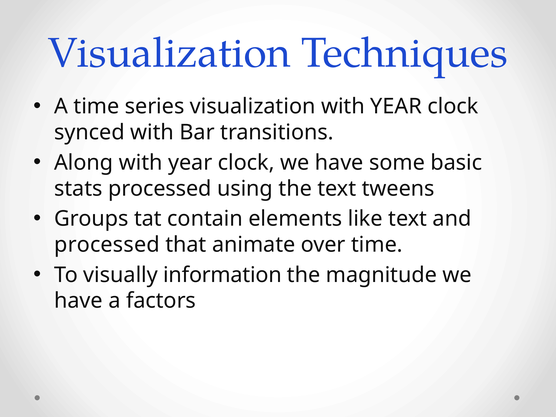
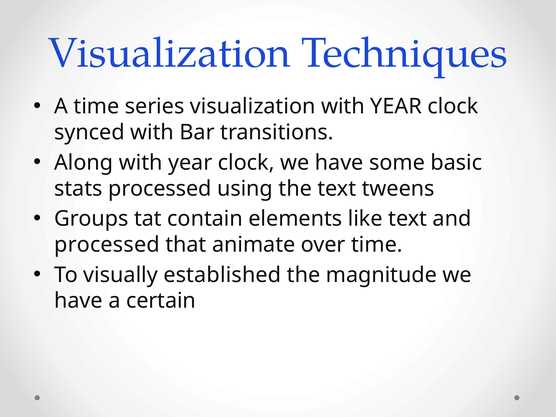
information: information -> established (222, 275)
factors: factors -> certain (161, 301)
